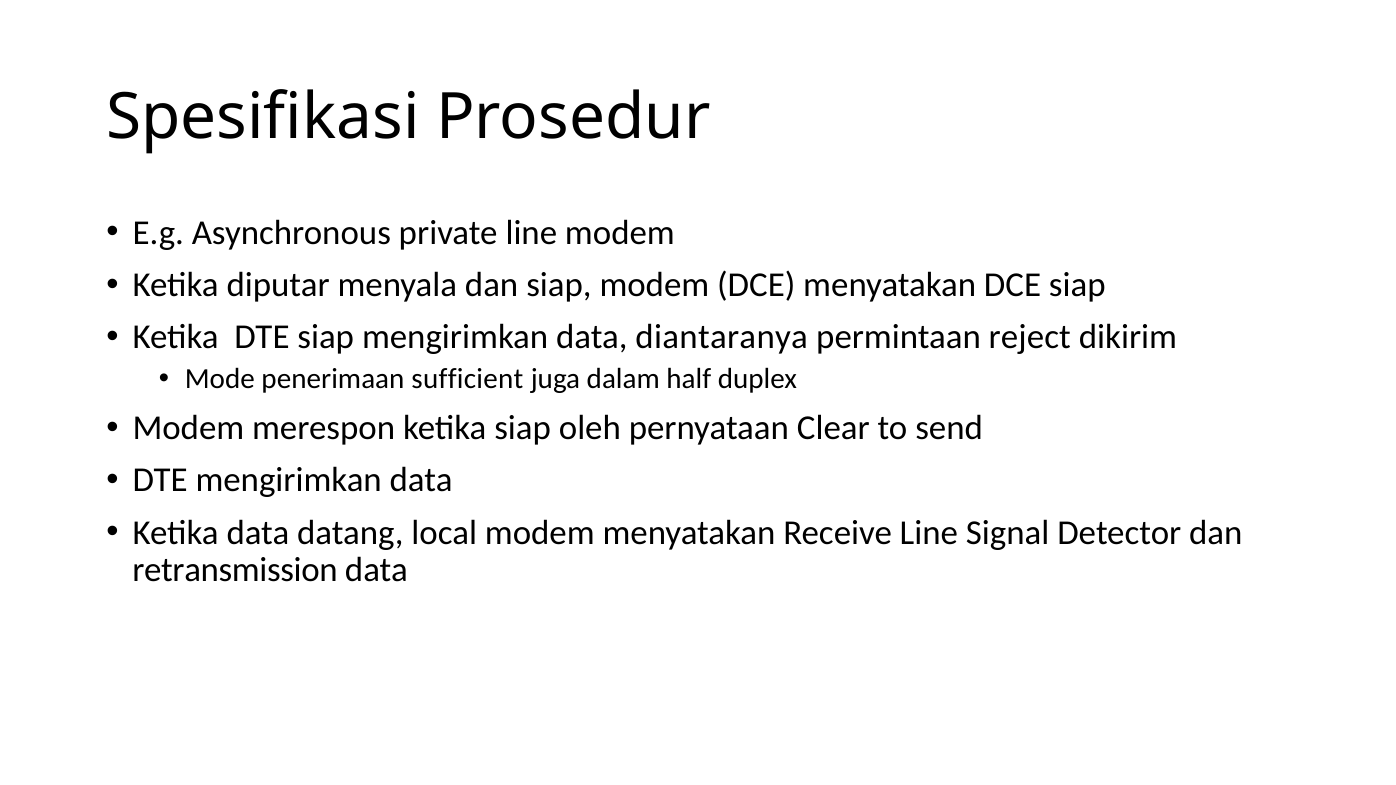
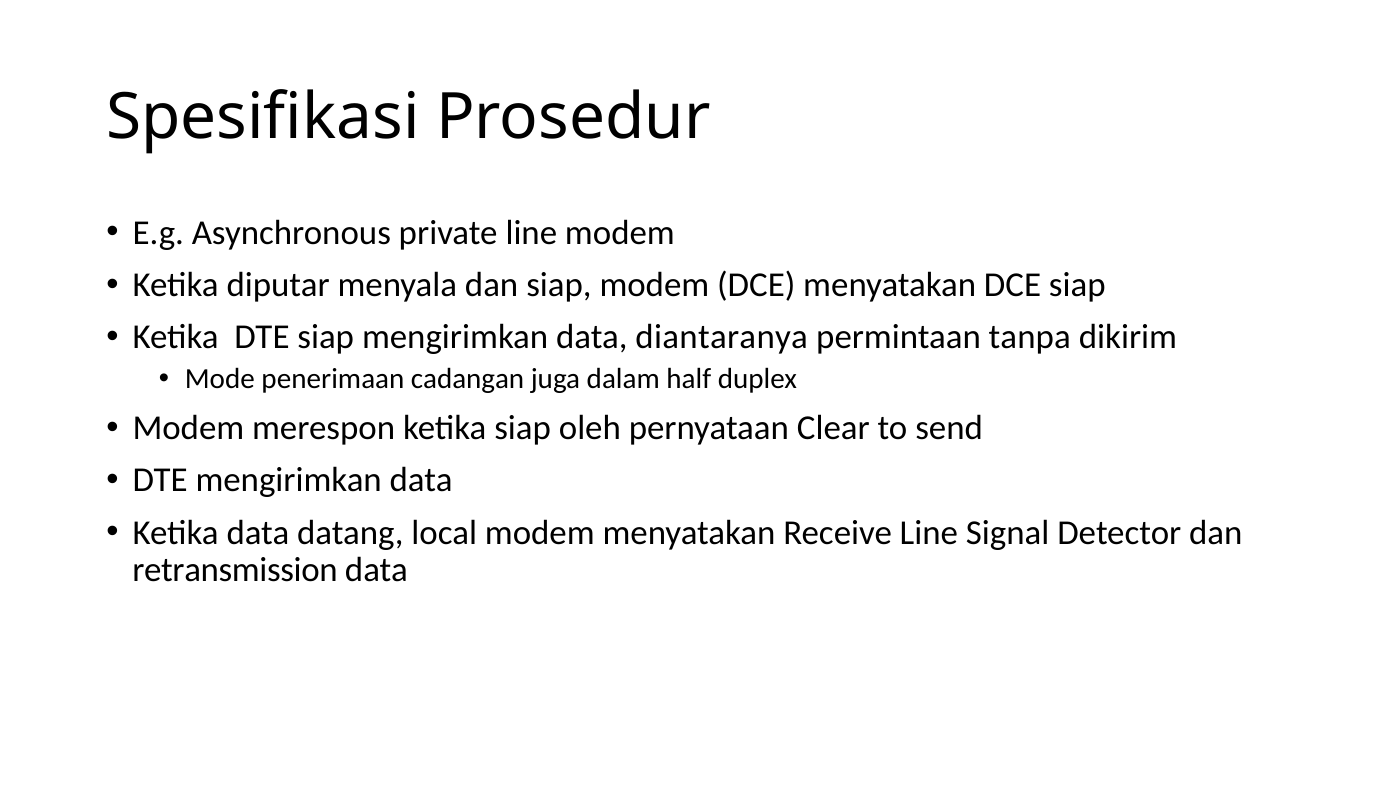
reject: reject -> tanpa (1030, 337)
sufficient: sufficient -> cadangan (468, 379)
